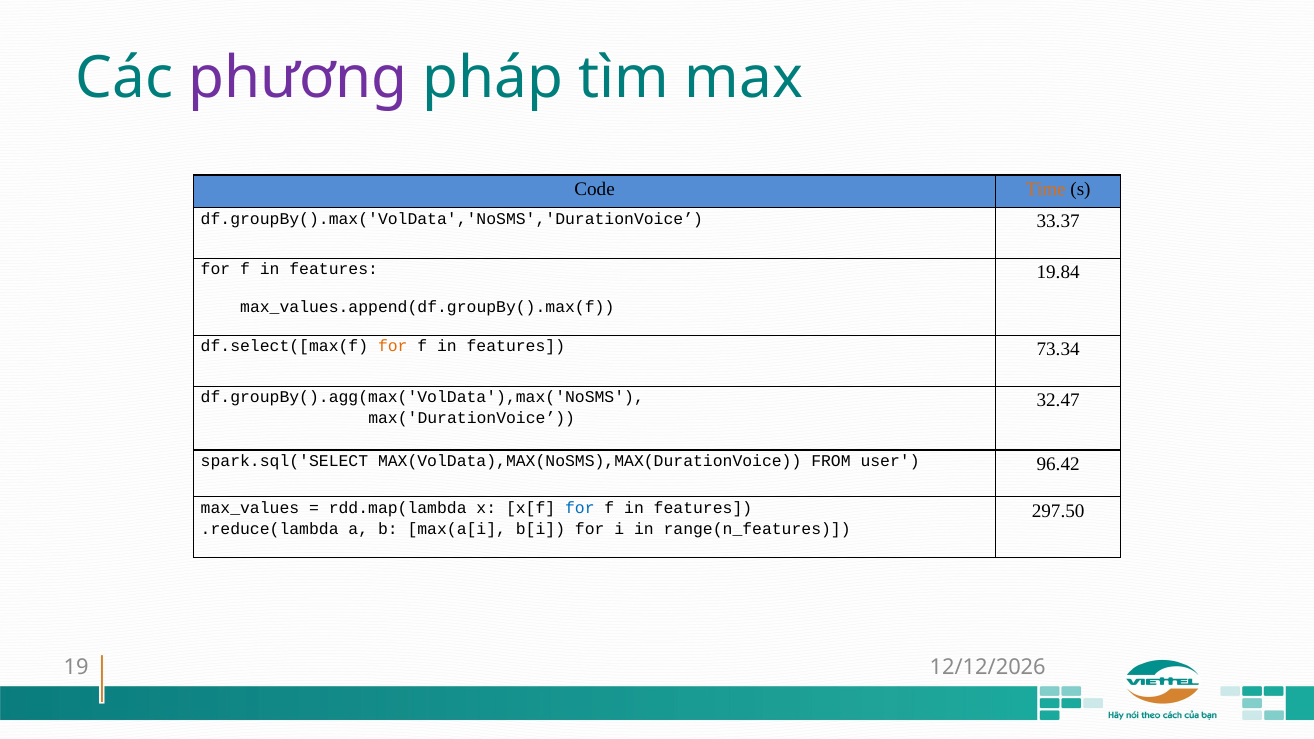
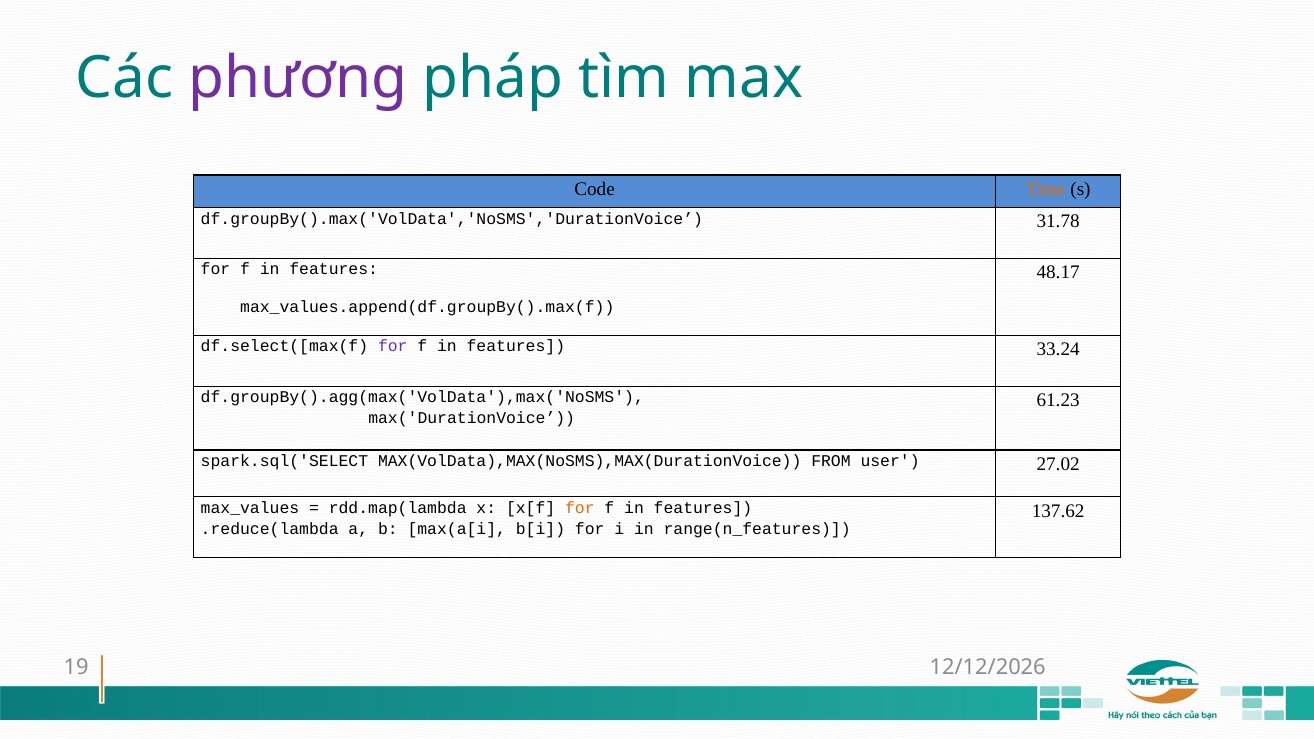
33.37: 33.37 -> 31.78 (1058, 222)
19.84: 19.84 -> 48.17 (1058, 272)
for colour: orange -> purple (393, 346)
73.34: 73.34 -> 33.24 (1058, 349)
32.47: 32.47 -> 61.23 (1058, 400)
96.42: 96.42 -> 27.02 (1058, 464)
for colour: blue -> orange (580, 508)
297.50: 297.50 -> 137.62 (1058, 511)
